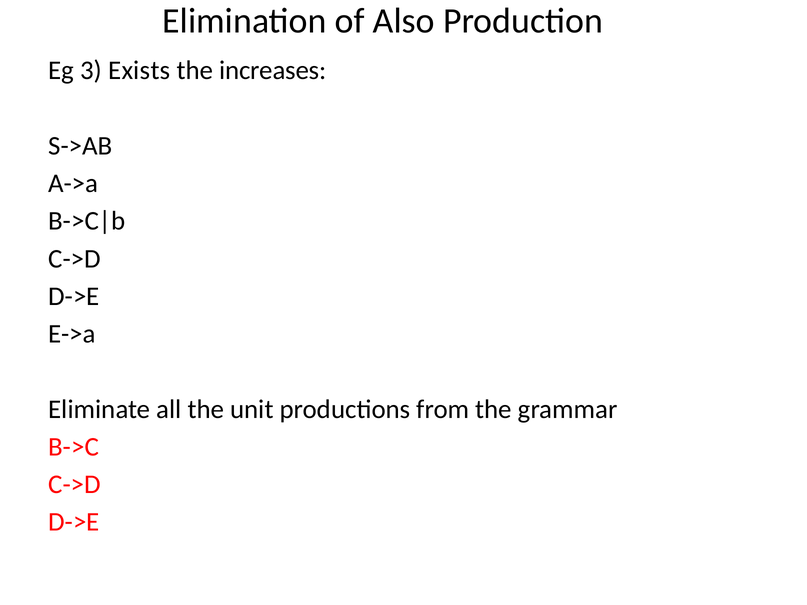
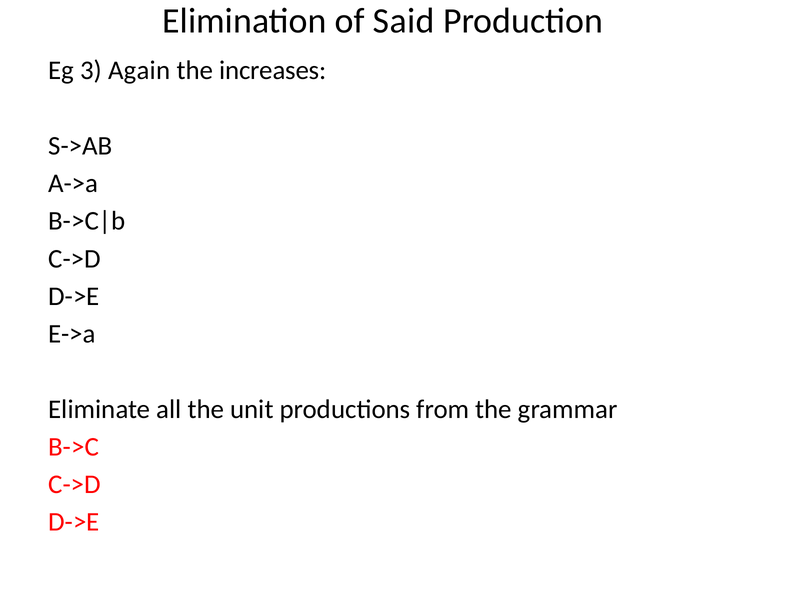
Also: Also -> Said (404, 21)
Exists: Exists -> Again (139, 70)
